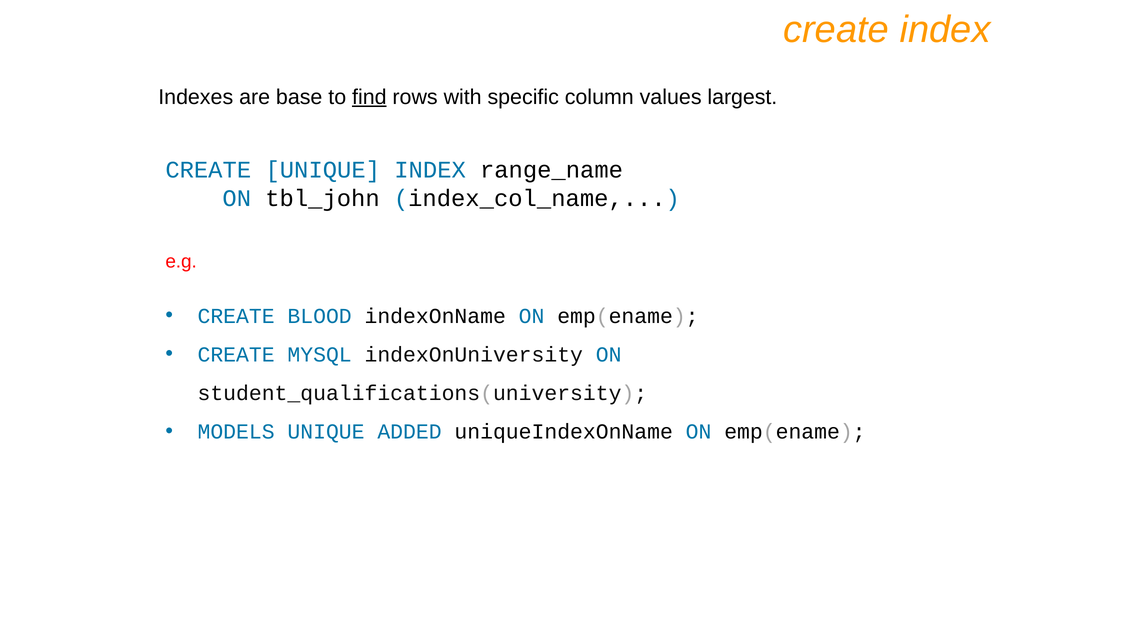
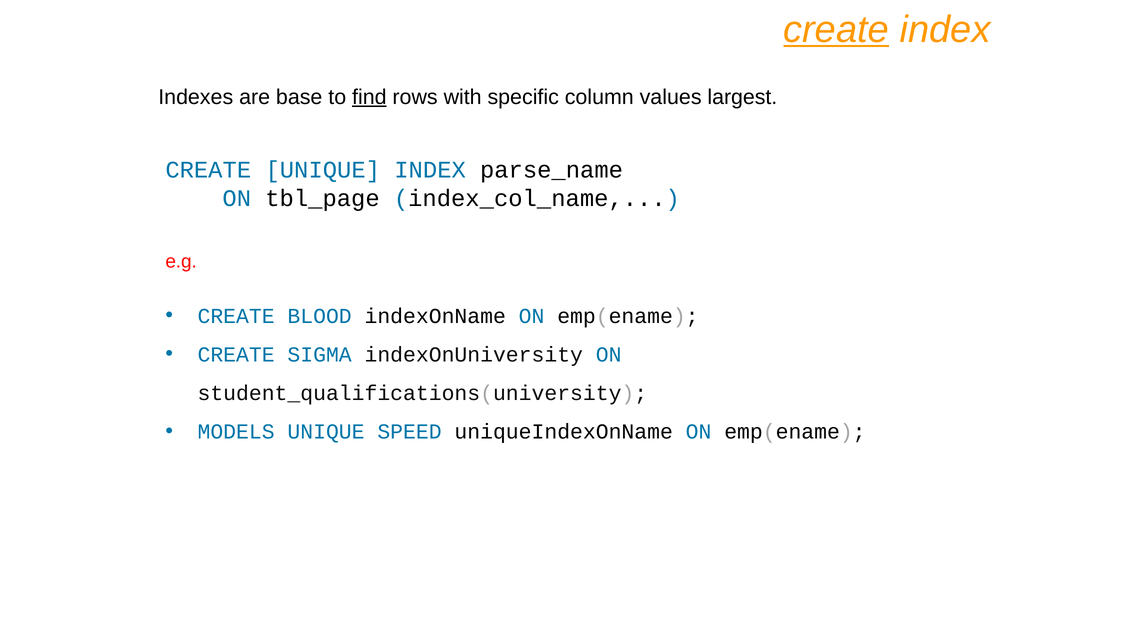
create underline: none -> present (836, 30)
range_name: range_name -> parse_name (551, 170)
tbl_john: tbl_john -> tbl_page (323, 199)
MYSQL: MYSQL -> SIGMA (320, 355)
ADDED: ADDED -> SPEED (410, 432)
